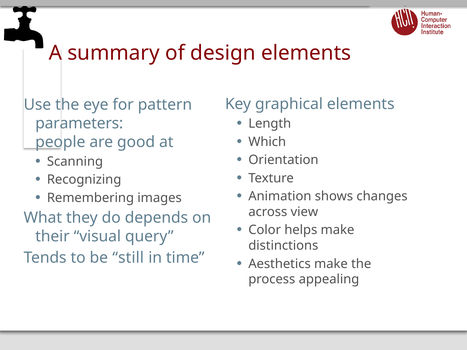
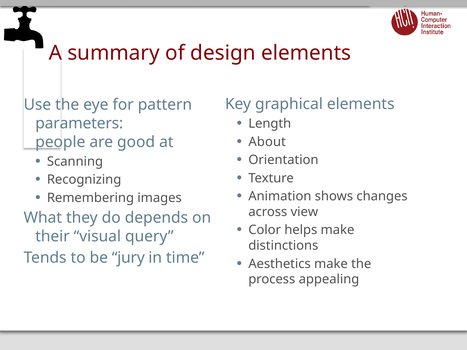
Which: Which -> About (267, 142)
still: still -> jury (128, 258)
